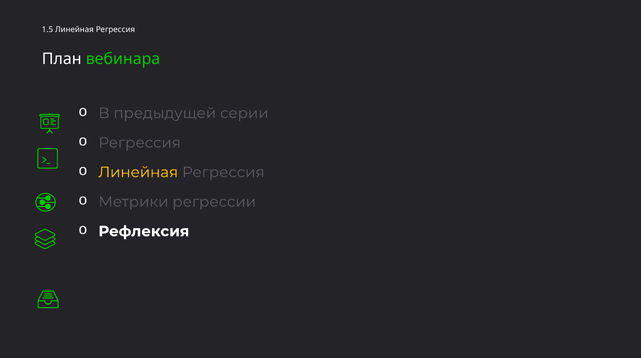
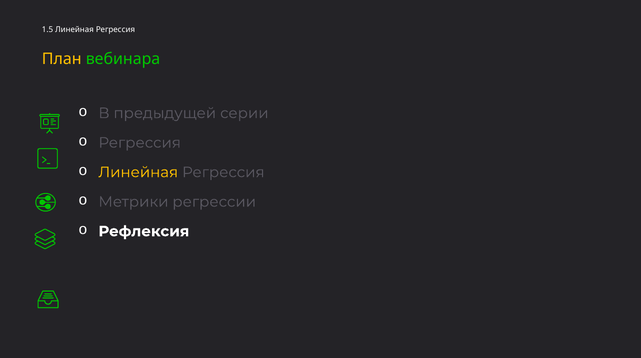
План colour: white -> yellow (62, 59)
